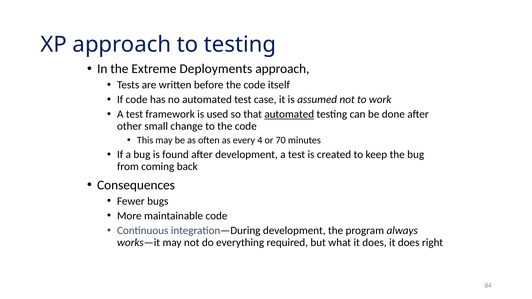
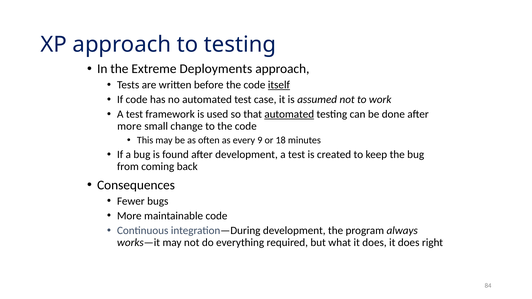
itself underline: none -> present (279, 85)
other: other -> more (129, 126)
4: 4 -> 9 (260, 140)
70: 70 -> 18 (281, 140)
